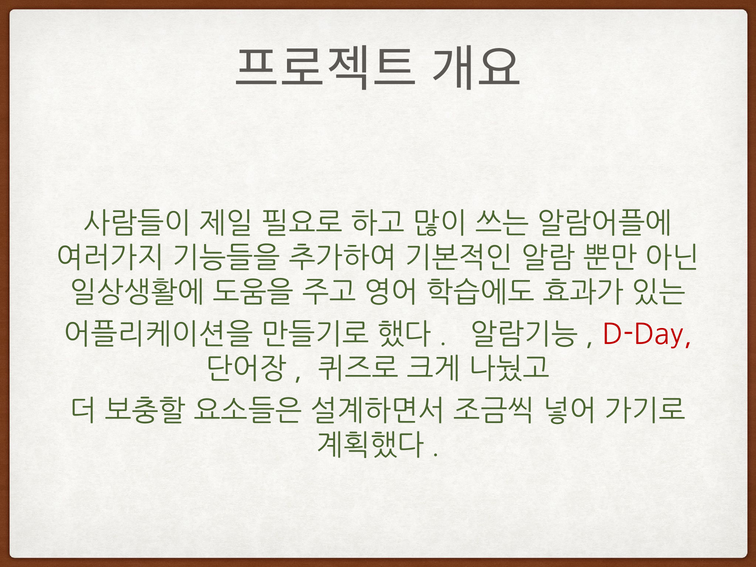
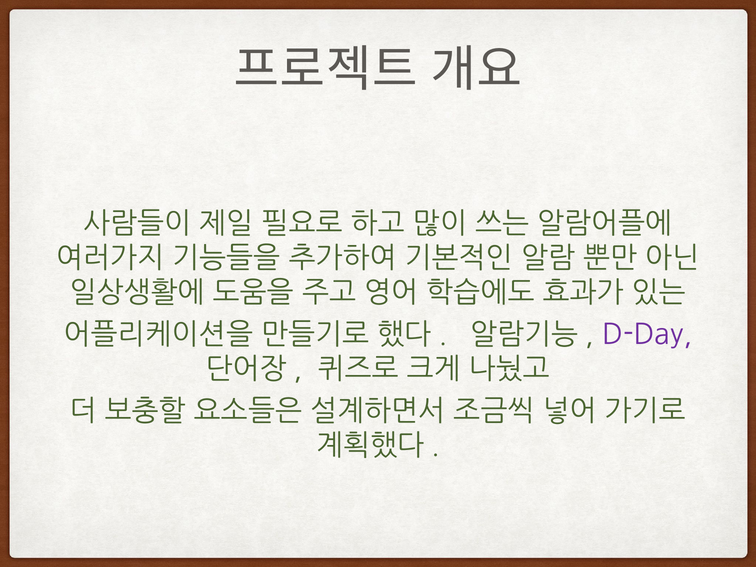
D-Day colour: red -> purple (647, 335)
